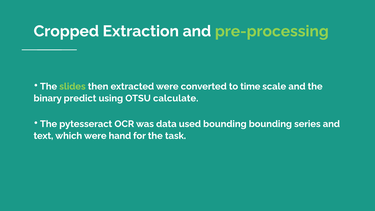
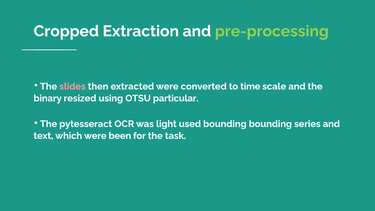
slides colour: light green -> pink (72, 86)
predict: predict -> resized (80, 98)
calculate: calculate -> particular (176, 98)
data: data -> light (166, 124)
hand: hand -> been (120, 136)
